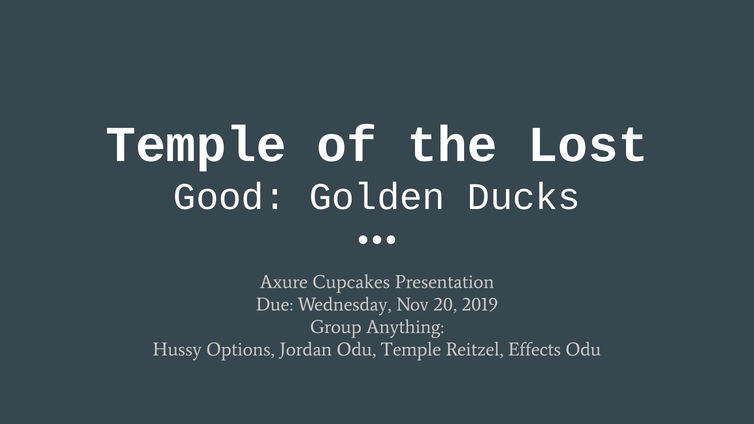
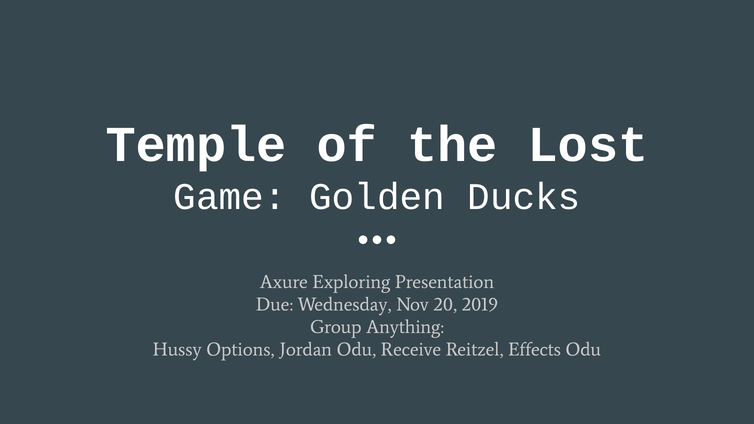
Good: Good -> Game (230, 197)
Cupcakes: Cupcakes -> Exploring (351, 282)
Odu Temple: Temple -> Receive (411, 350)
